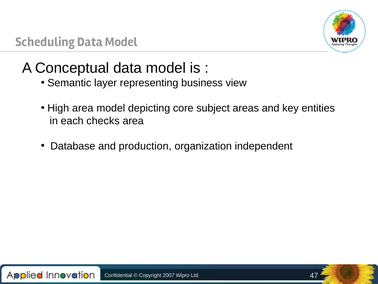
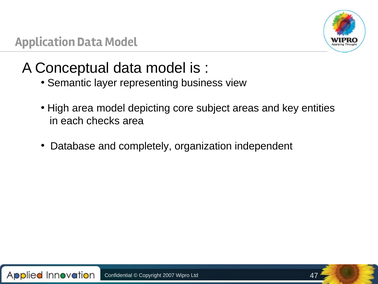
Scheduling: Scheduling -> Application (45, 42)
production: production -> completely (145, 146)
